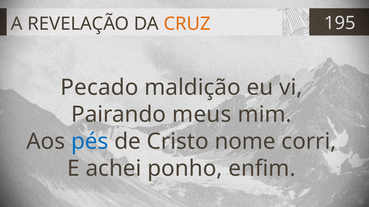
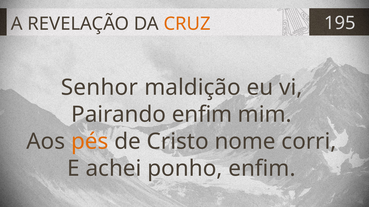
Pecado: Pecado -> Senhor (99, 88)
Pairando meus: meus -> enfim (202, 115)
pés colour: blue -> orange (90, 142)
